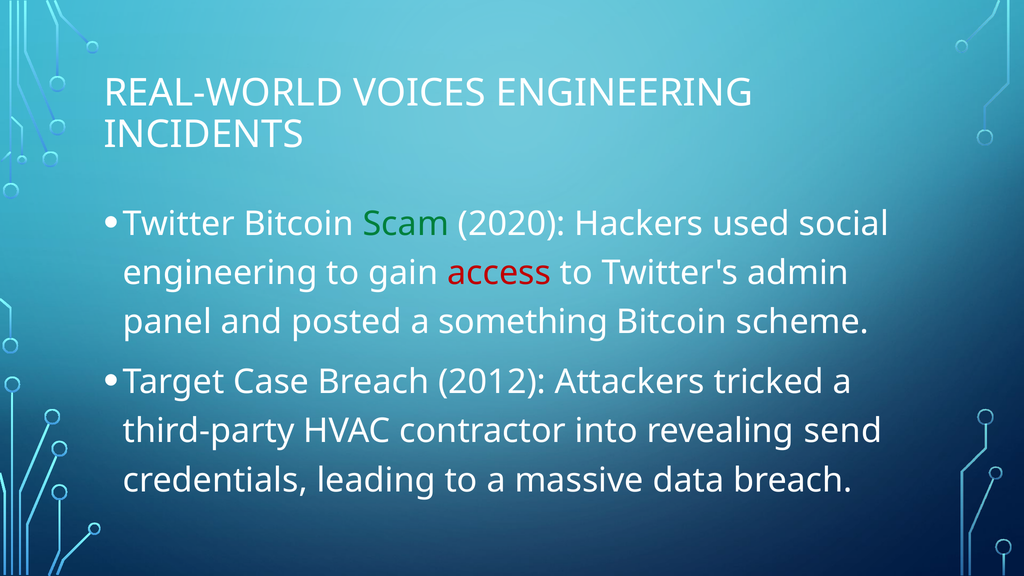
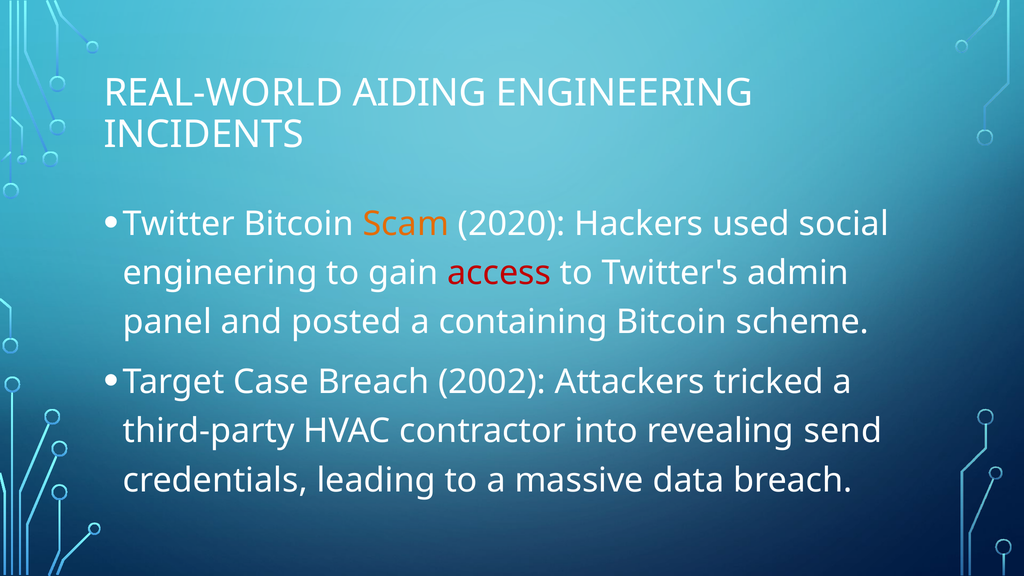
VOICES: VOICES -> AIDING (420, 93)
Scam colour: green -> orange (406, 224)
something: something -> containing (523, 322)
2012: 2012 -> 2002 (492, 382)
